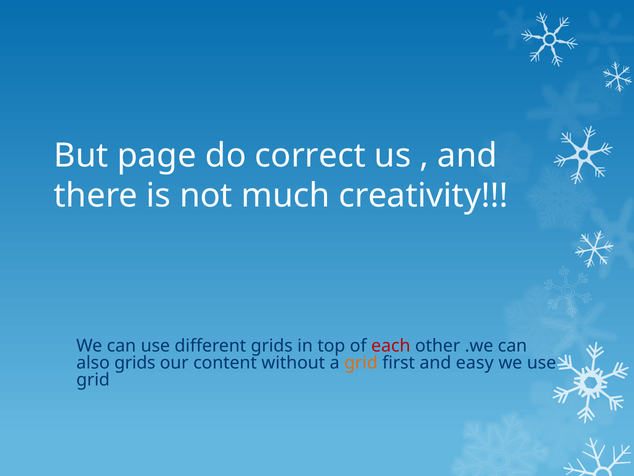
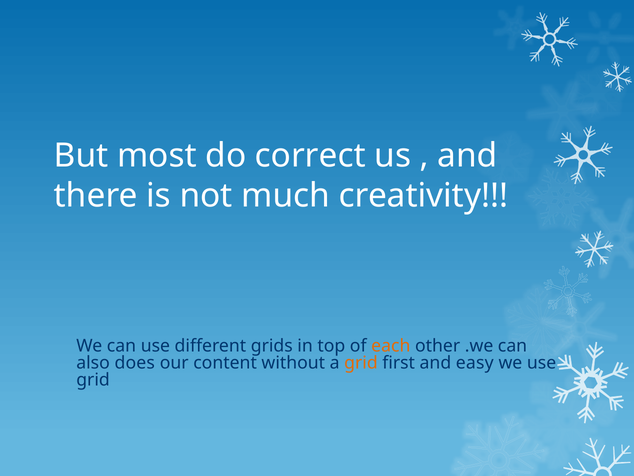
page: page -> most (157, 156)
each colour: red -> orange (391, 346)
also grids: grids -> does (135, 362)
